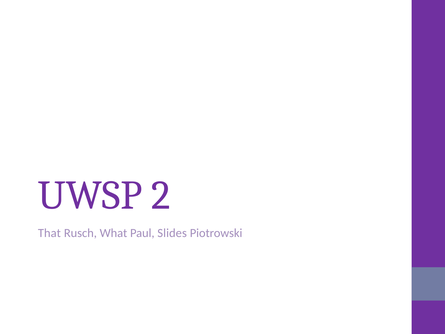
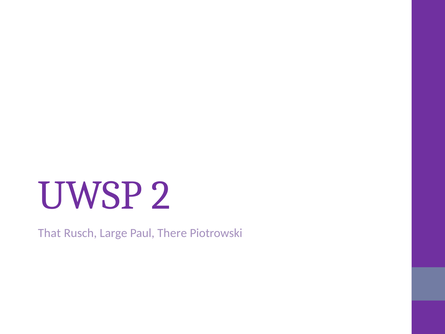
What: What -> Large (113, 233)
Slides: Slides -> There (172, 233)
